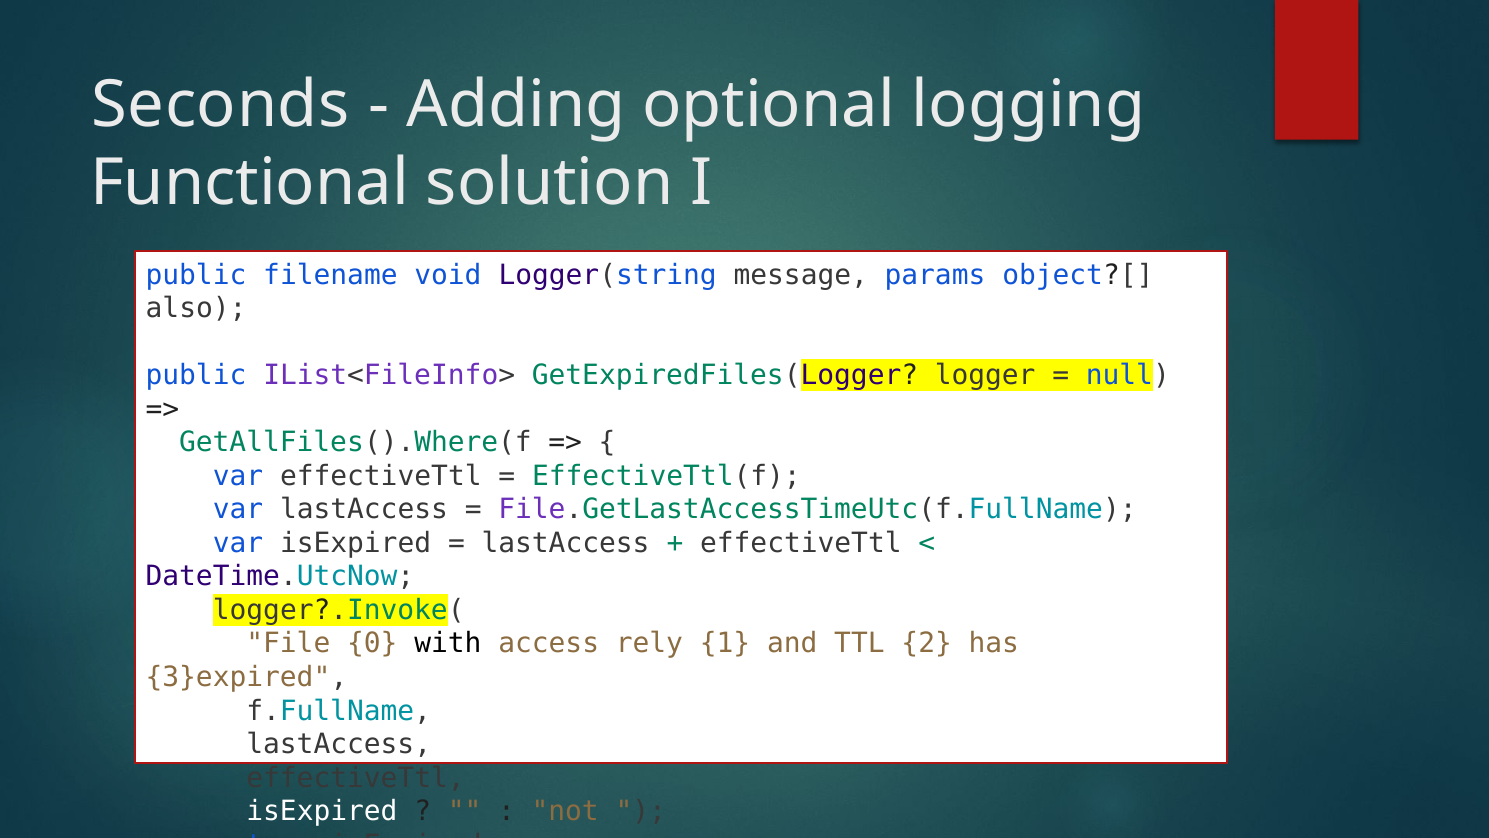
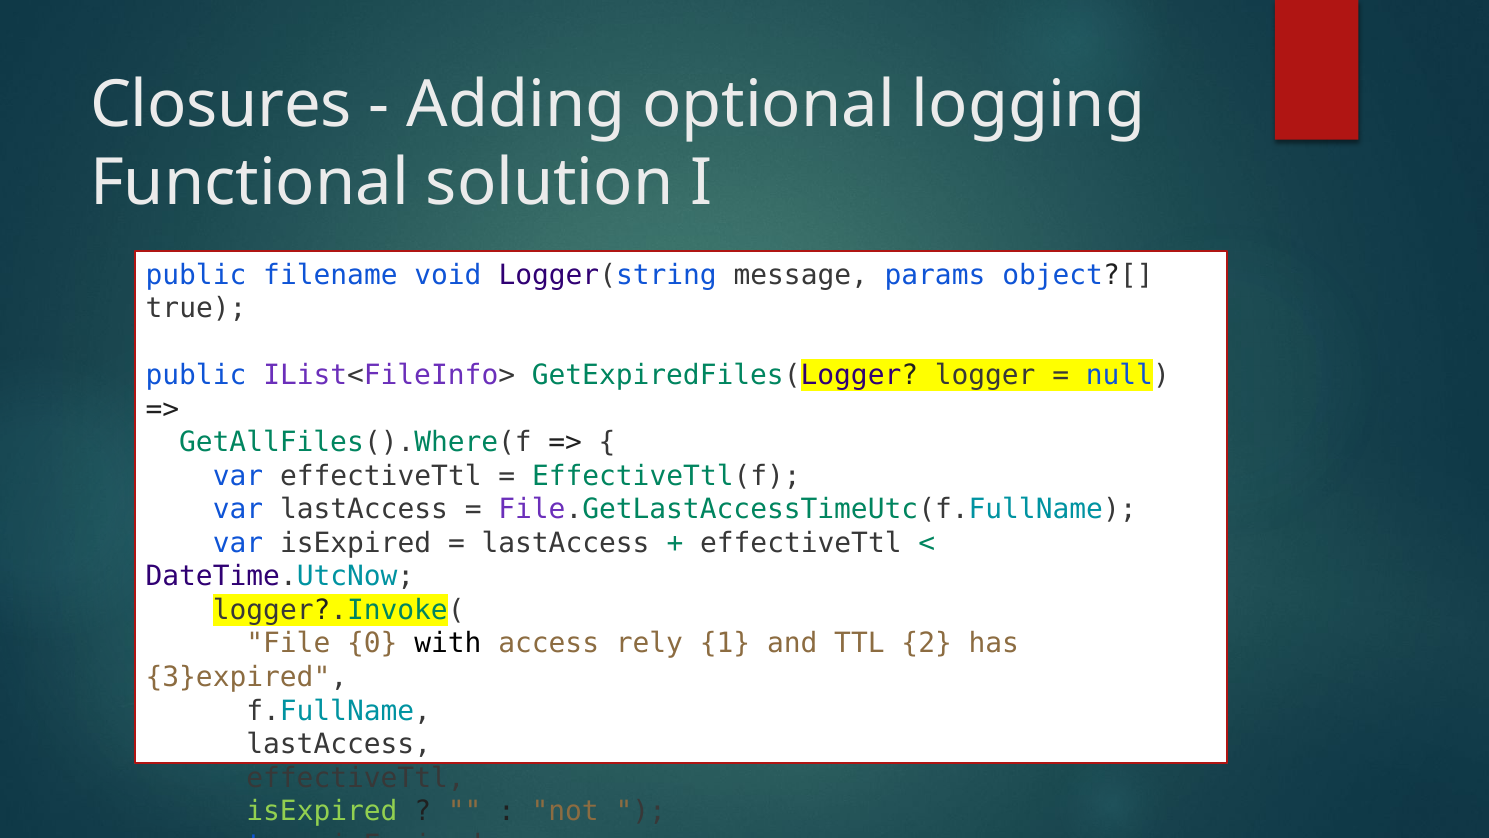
Seconds: Seconds -> Closures (221, 105)
also: also -> true (196, 308)
isExpired colour: white -> light green (322, 811)
